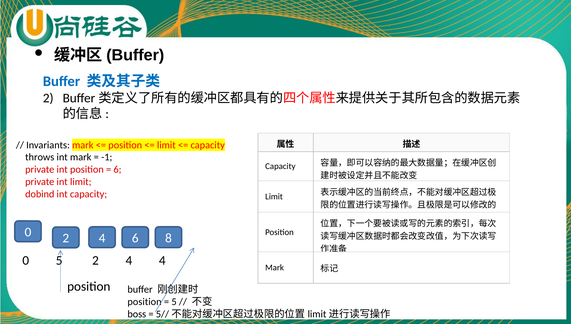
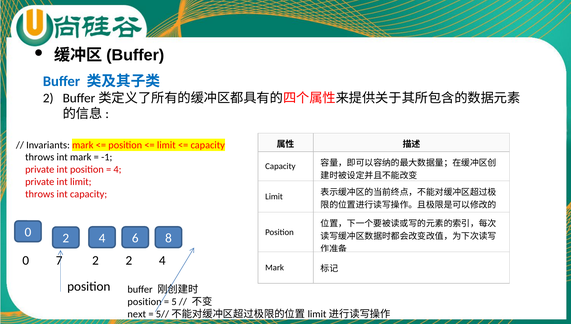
6: 6 -> 4 (117, 170)
dobind: dobind -> throws (40, 194)
0 5: 5 -> 7 (59, 261)
4: 4 -> 2 (129, 261)
boss: boss -> next (137, 314)
